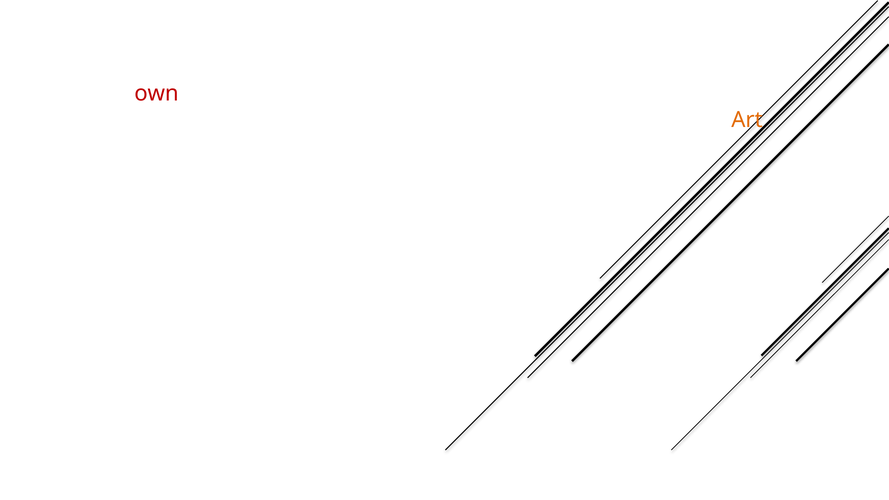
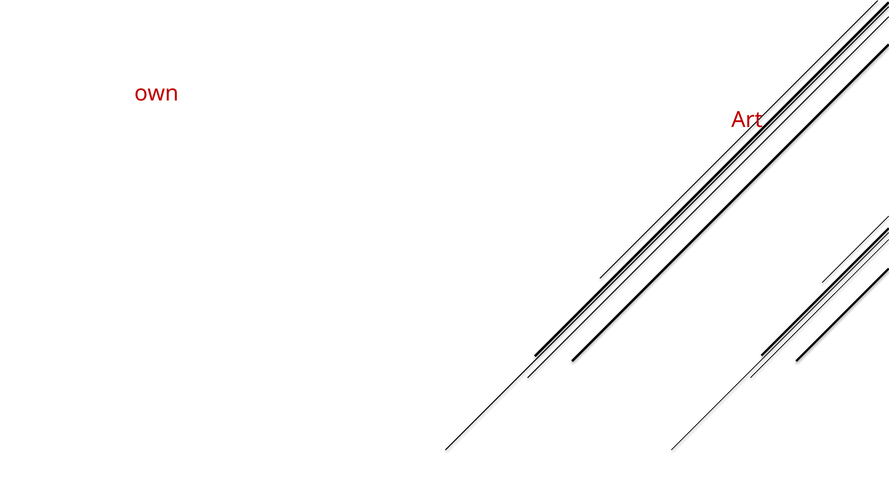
Art colour: orange -> red (747, 120)
